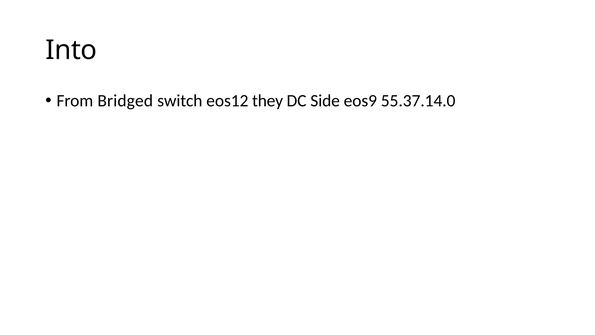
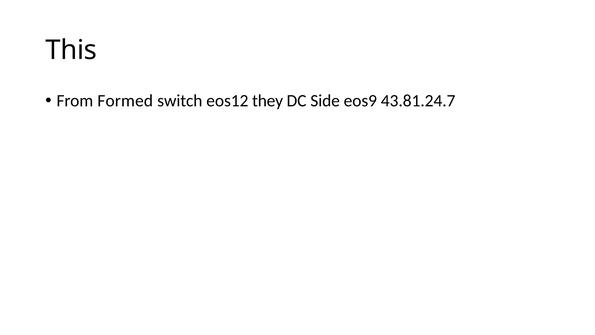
Into: Into -> This (71, 50)
Bridged: Bridged -> Formed (125, 101)
55.37.14.0: 55.37.14.0 -> 43.81.24.7 (418, 101)
